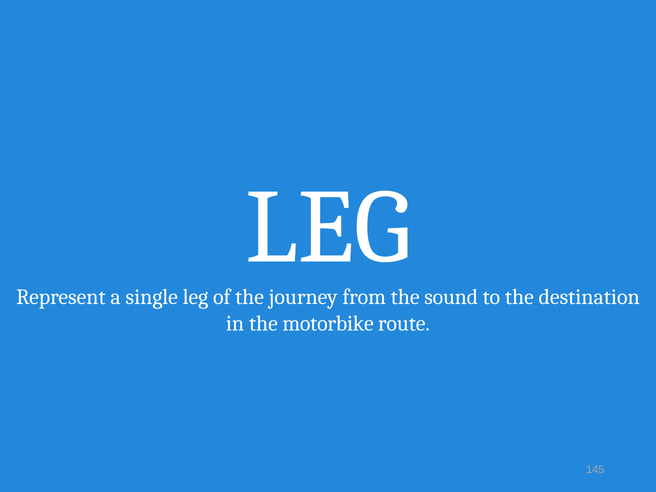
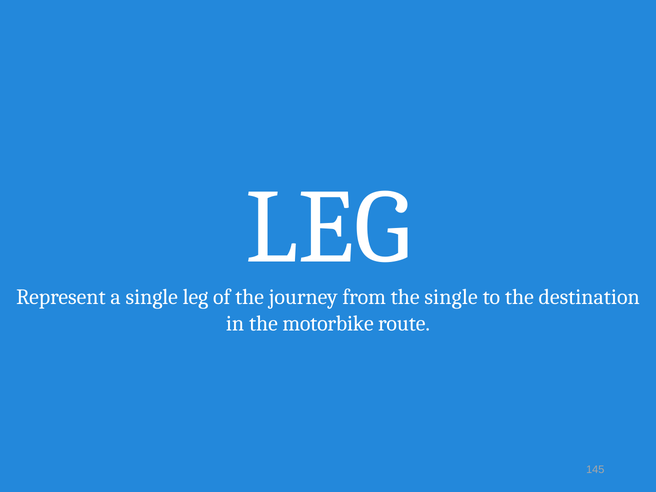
the sound: sound -> single (451, 297)
